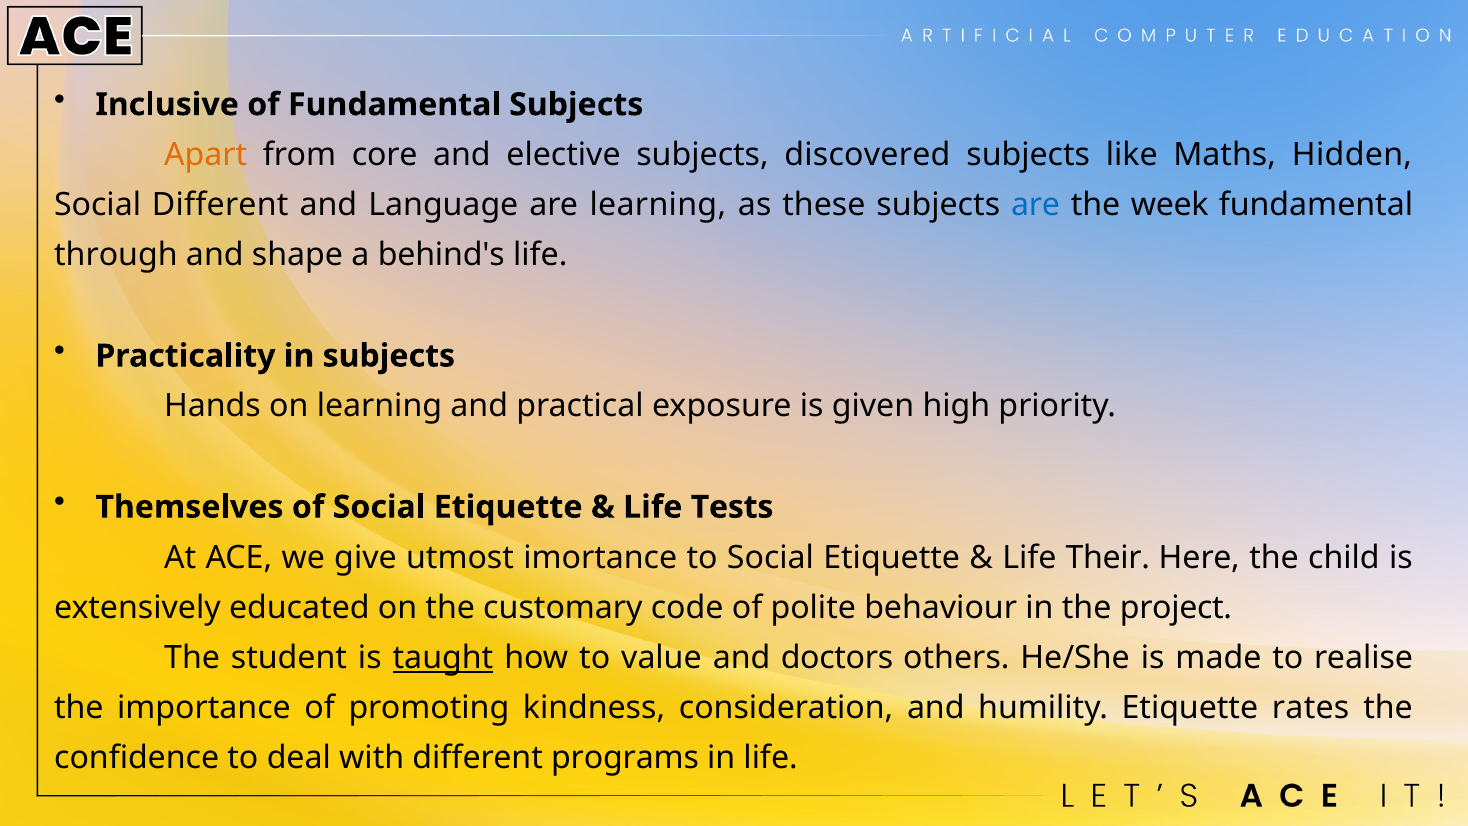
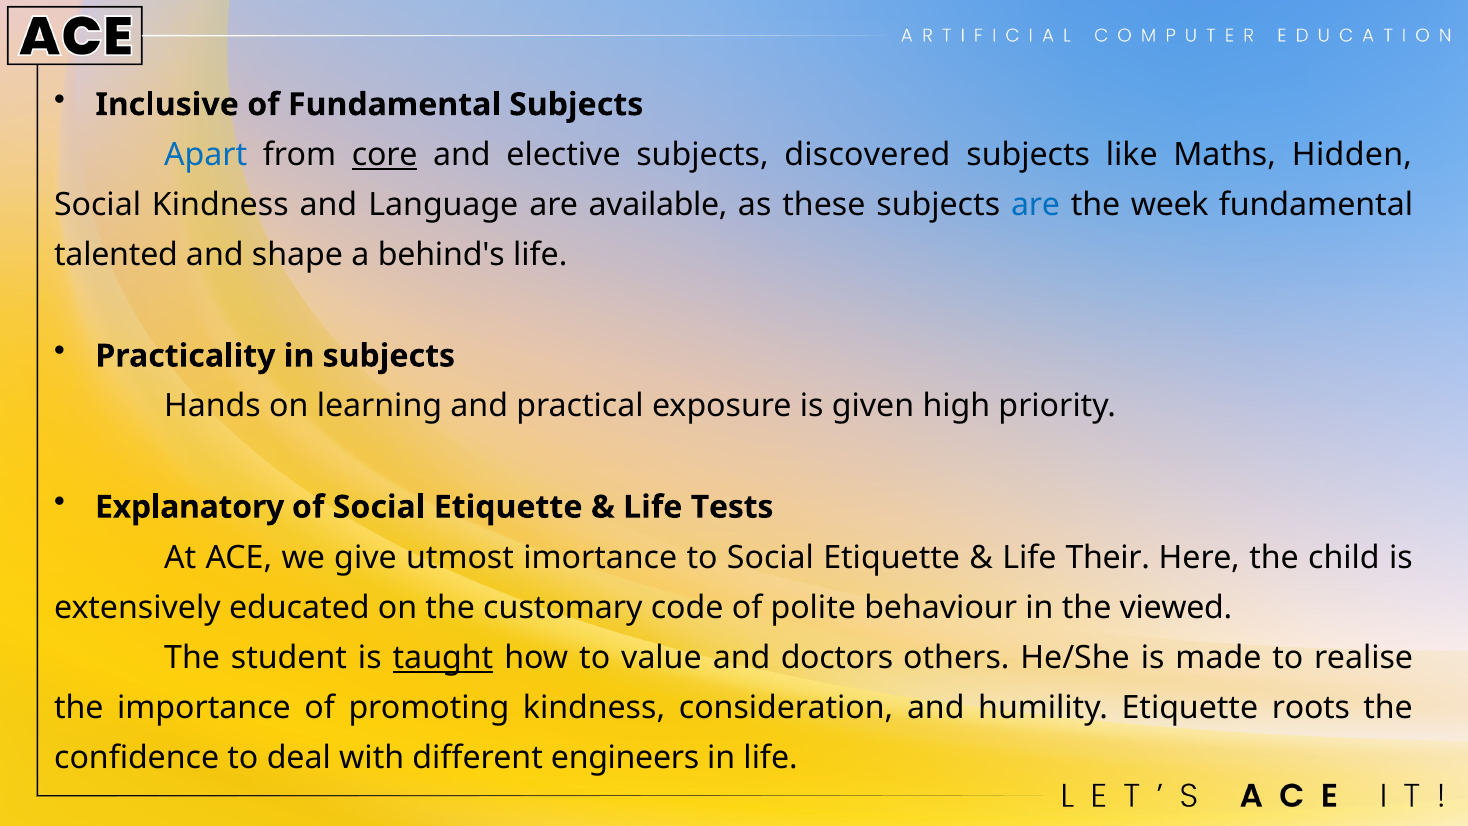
Apart colour: orange -> blue (206, 155)
core underline: none -> present (385, 155)
Social Different: Different -> Kindness (220, 205)
are learning: learning -> available (658, 205)
through: through -> talented (116, 255)
Themselves: Themselves -> Explanatory (190, 507)
project: project -> viewed (1176, 607)
rates: rates -> roots (1311, 708)
programs: programs -> engineers (625, 758)
